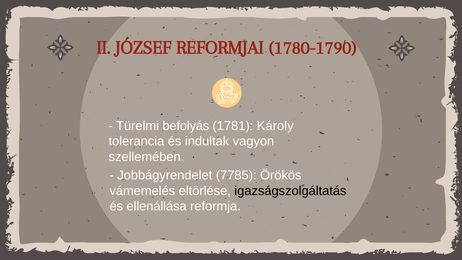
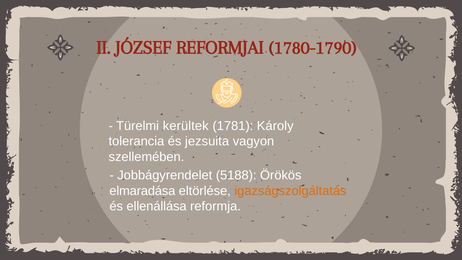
befolyás: befolyás -> kerültek (186, 126)
indultak: indultak -> jezsuita (207, 141)
7785: 7785 -> 5188 (236, 175)
vámemelés: vámemelés -> elmaradása (142, 191)
igazságszolgáltatás colour: black -> orange (290, 191)
